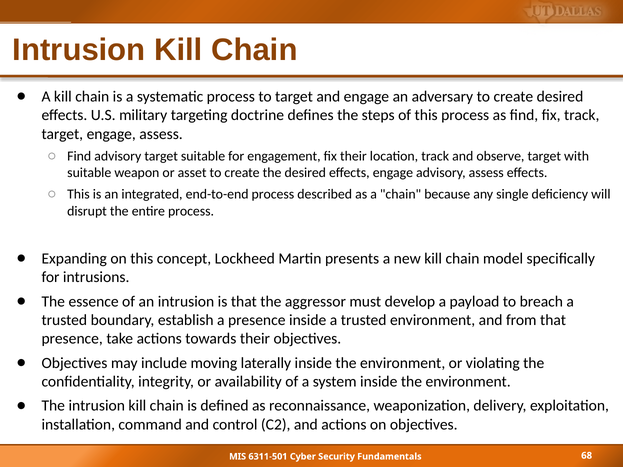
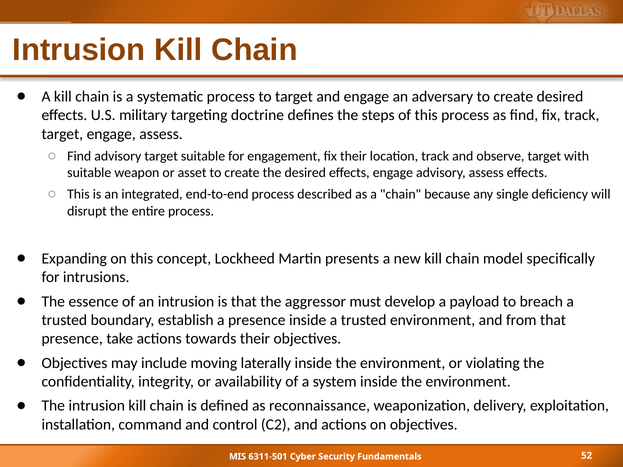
68: 68 -> 52 (587, 456)
